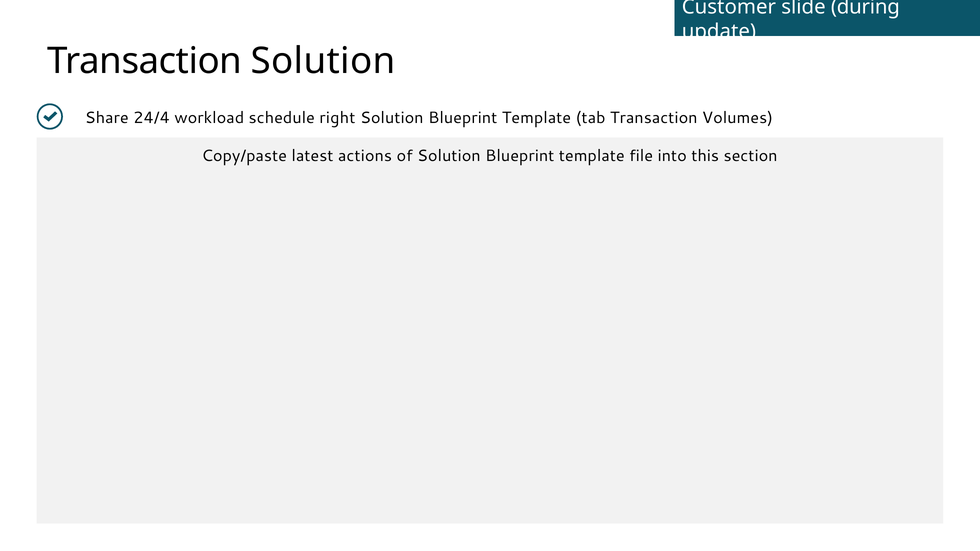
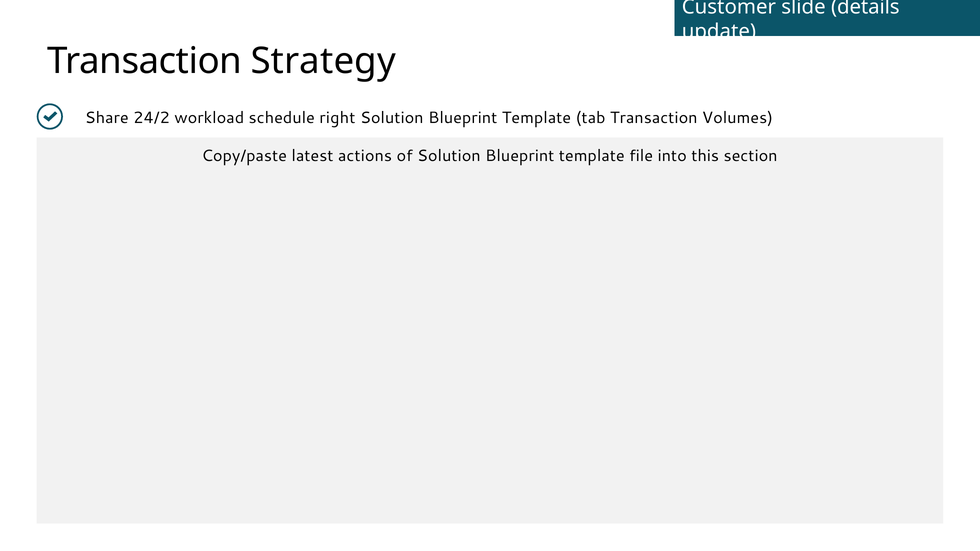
during: during -> details (865, 7)
Transaction Solution: Solution -> Strategy (323, 61)
24/4: 24/4 -> 24/2 (152, 118)
